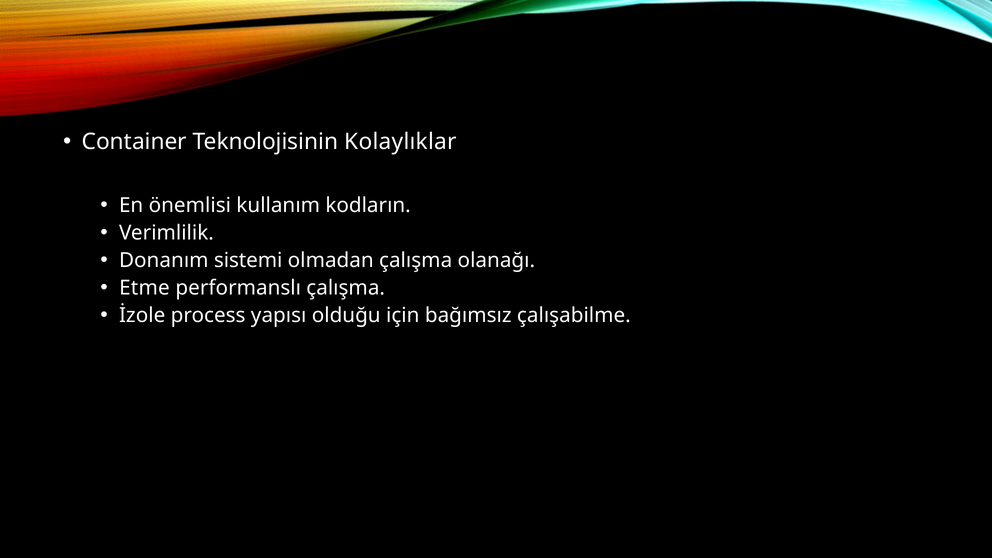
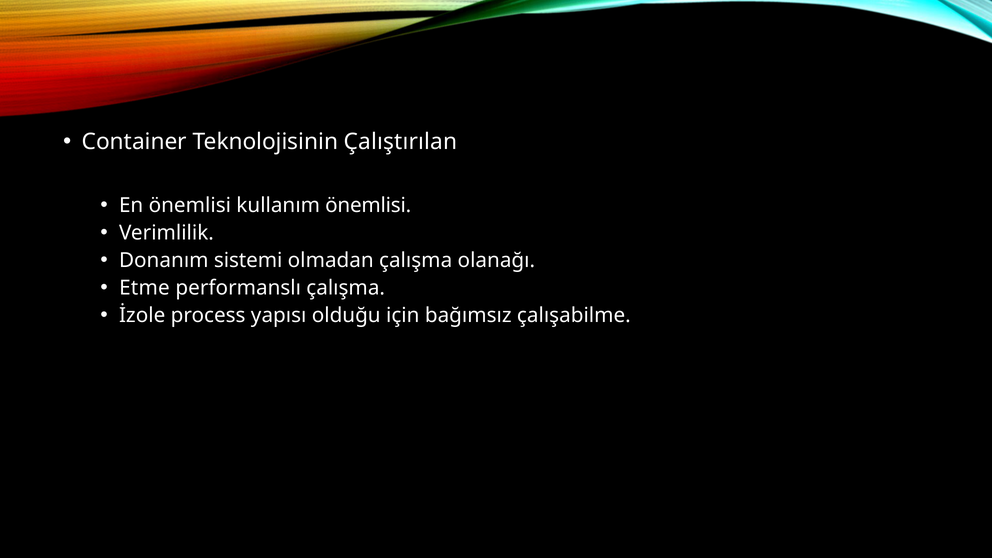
Kolaylıklar: Kolaylıklar -> Çalıştırılan (401, 142)
kullanım kodların: kodların -> önemlisi (368, 205)
